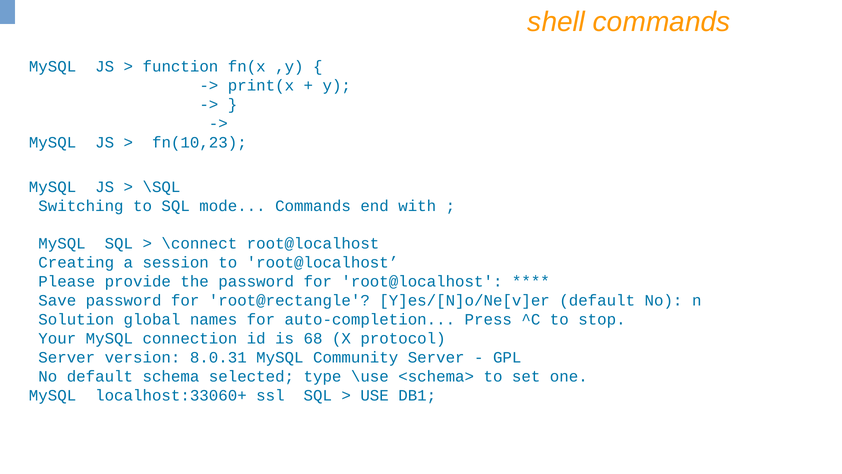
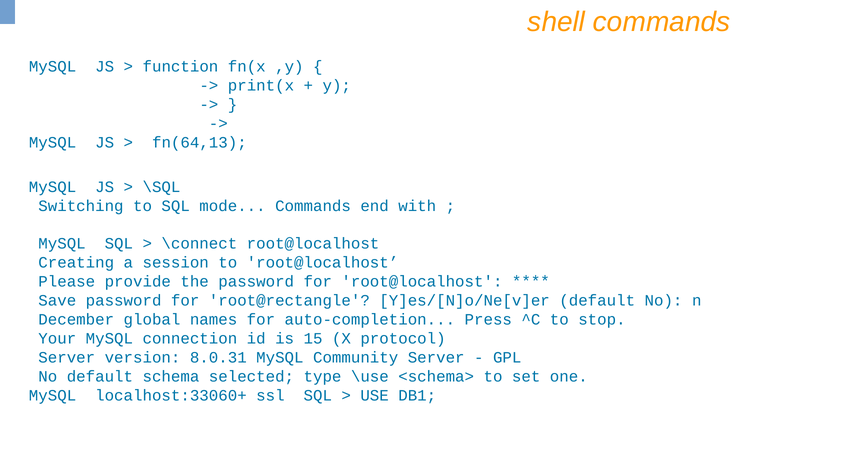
fn(10,23: fn(10,23 -> fn(64,13 (199, 142)
Solution: Solution -> December (76, 319)
68: 68 -> 15 (313, 338)
